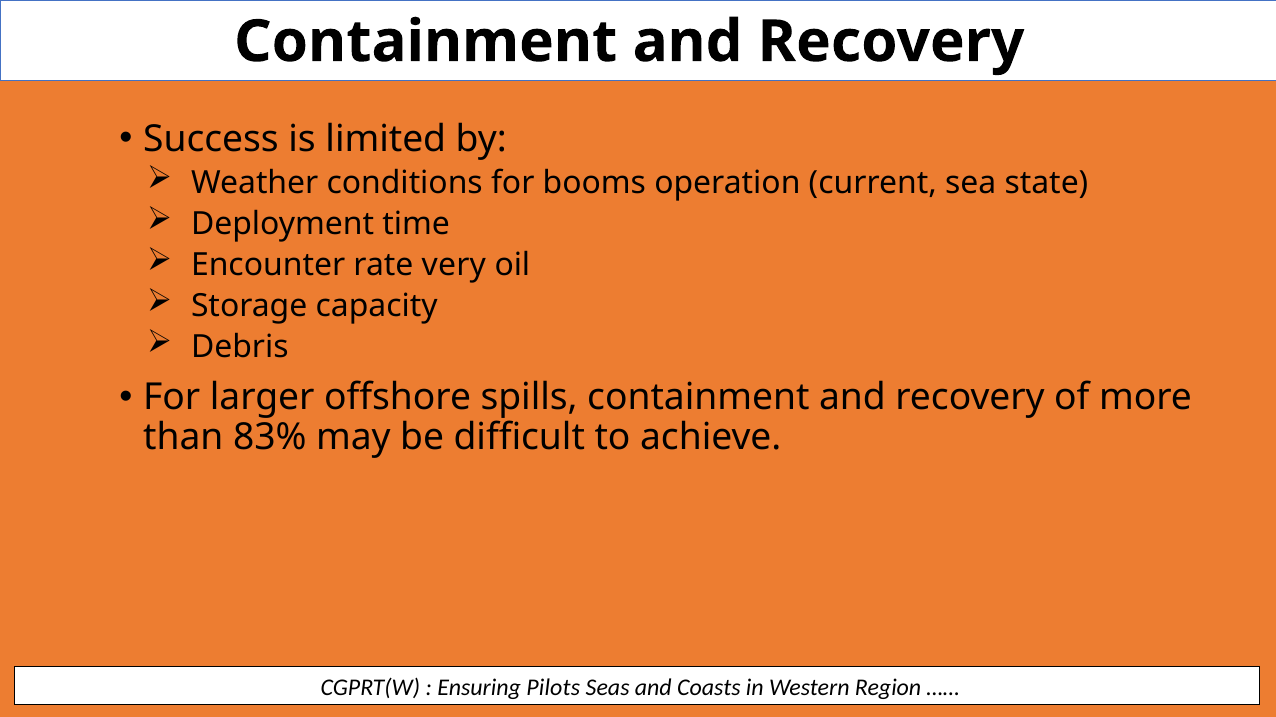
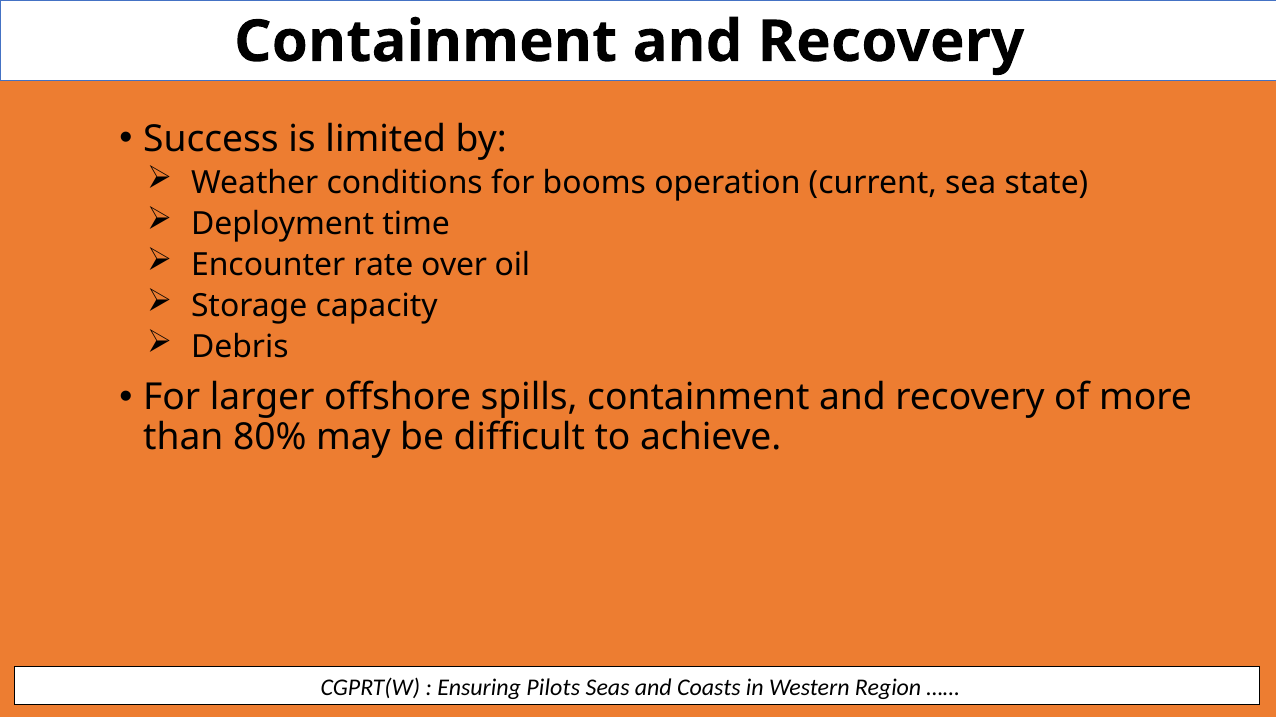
very: very -> over (454, 265)
83%: 83% -> 80% (270, 438)
